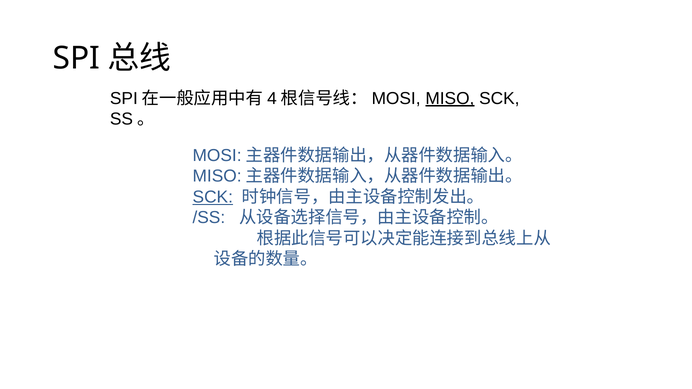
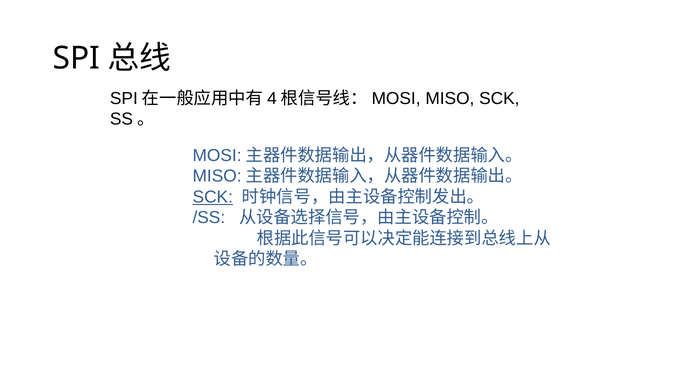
MISO underline: present -> none (450, 98)
